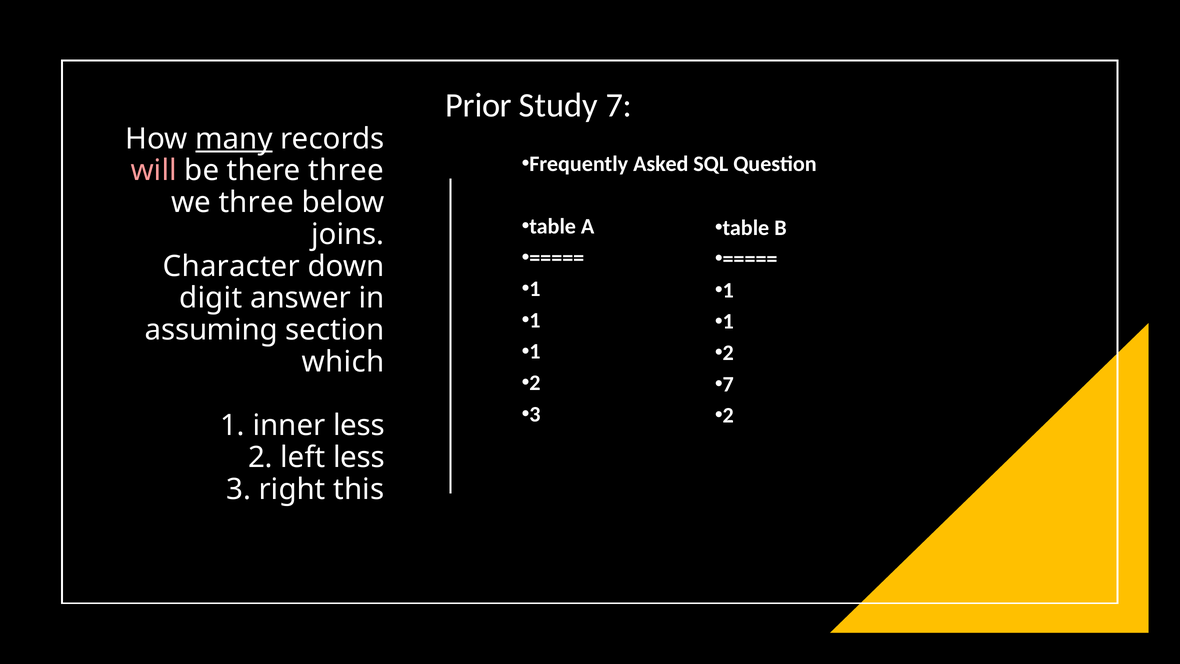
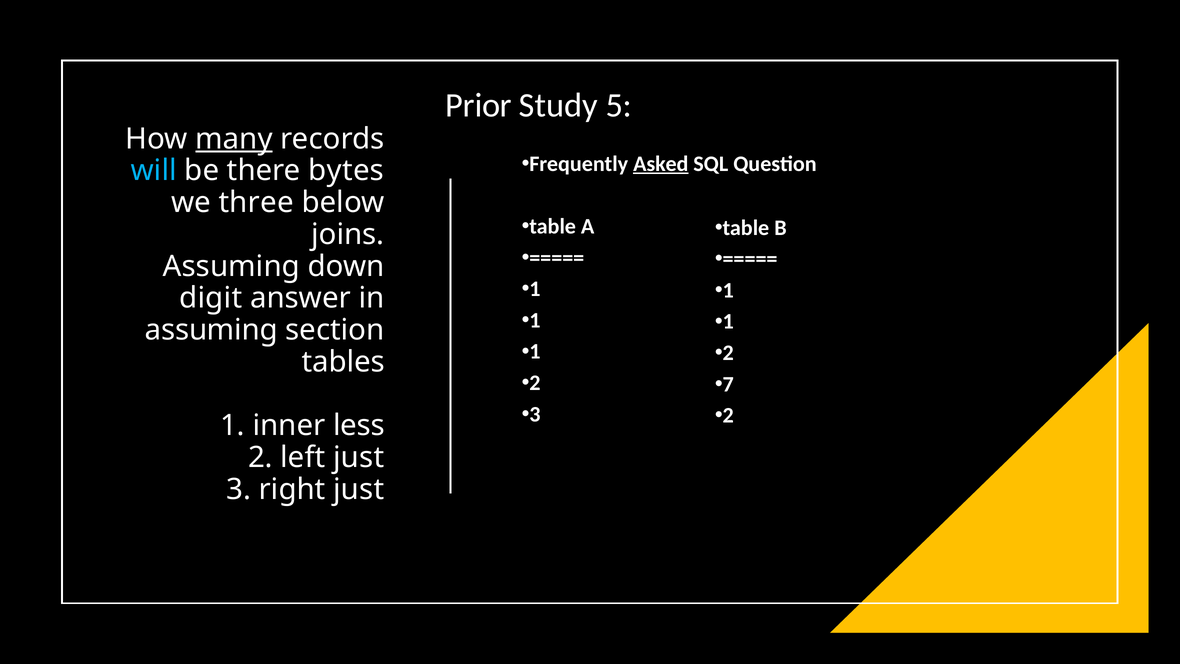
7: 7 -> 5 (619, 105)
Asked underline: none -> present (661, 164)
will colour: pink -> light blue (154, 171)
there three: three -> bytes (346, 171)
Character: Character -> Assuming (231, 266)
which: which -> tables (343, 362)
left less: less -> just (359, 457)
right this: this -> just (359, 489)
